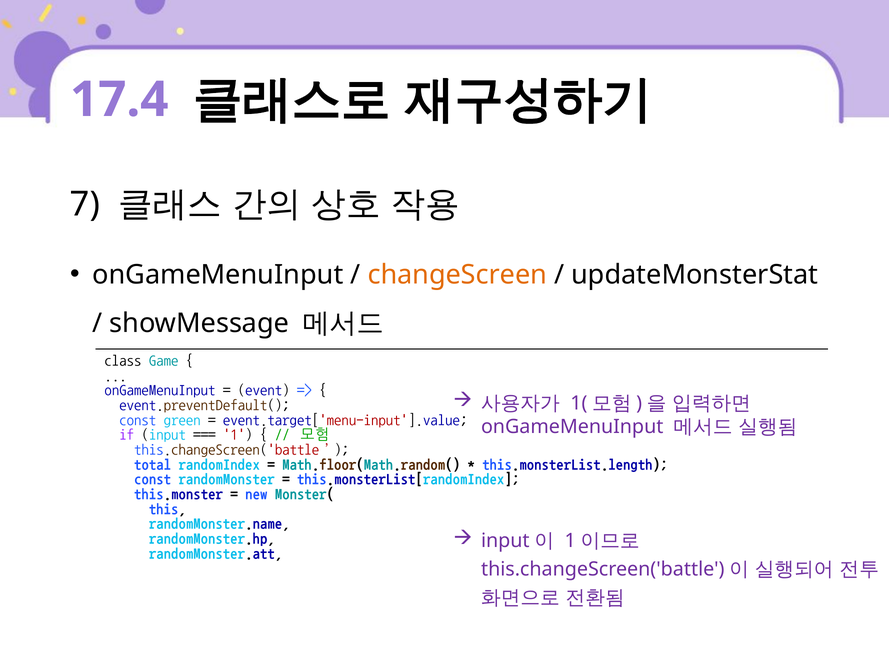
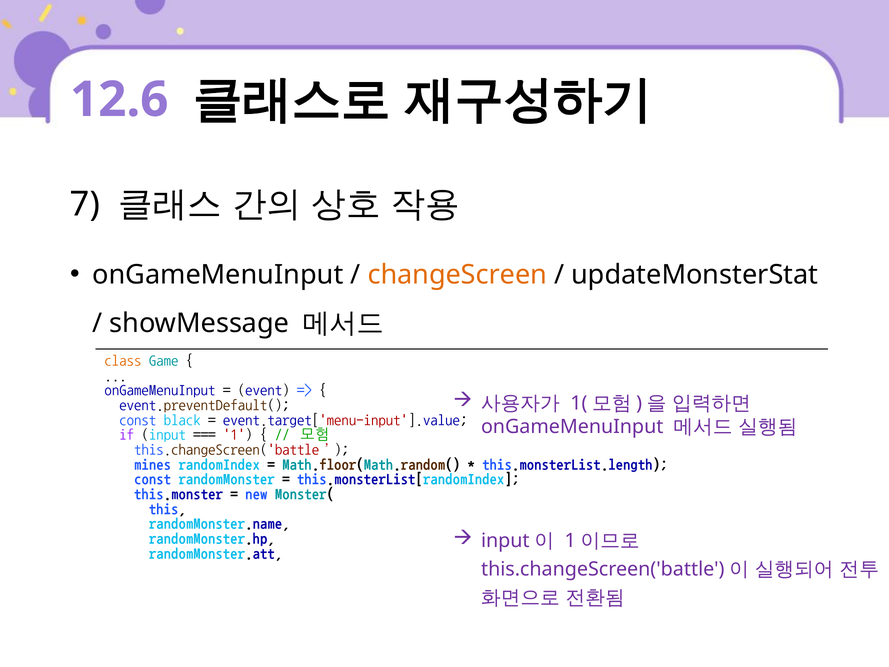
17.4: 17.4 -> 12.6 (119, 100)
class colour: black -> orange (123, 360)
green: green -> black (182, 420)
total: total -> mines (153, 464)
